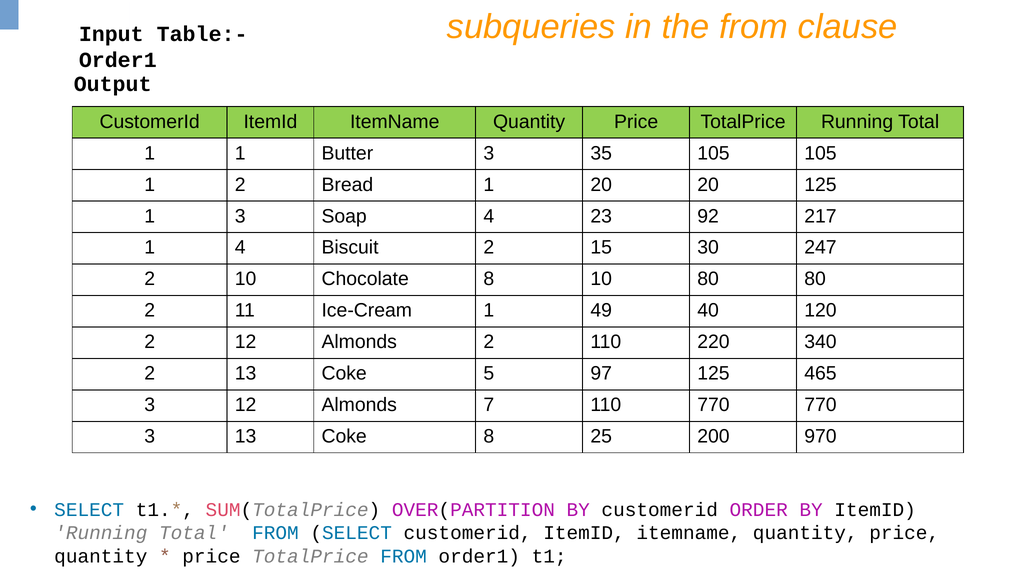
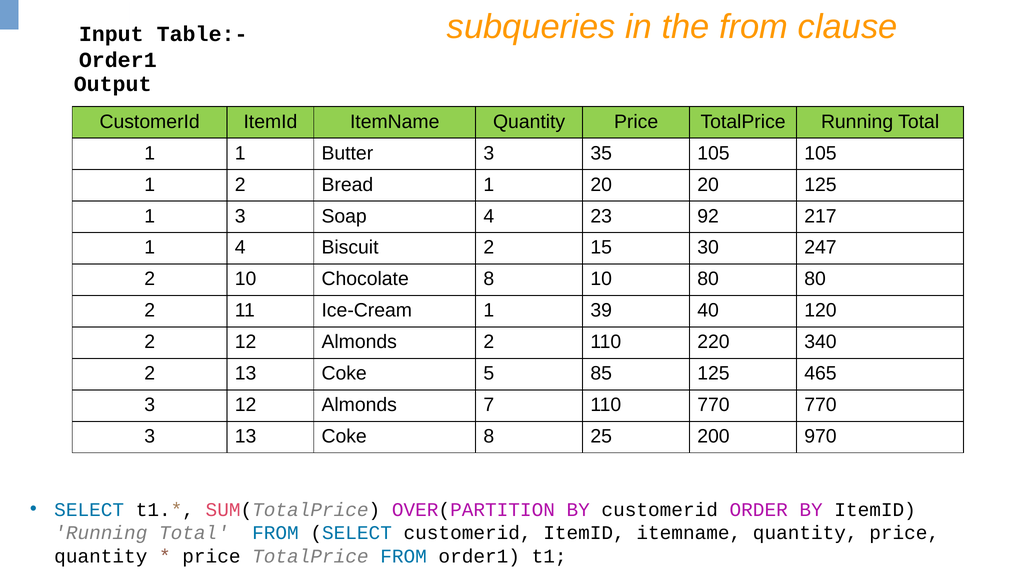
49: 49 -> 39 (601, 311)
97: 97 -> 85 (601, 374)
